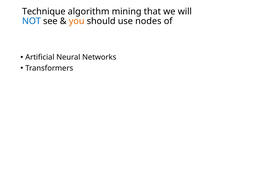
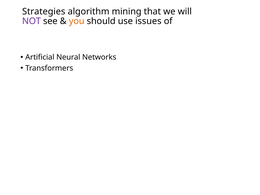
Technique: Technique -> Strategies (44, 11)
NOT colour: blue -> purple (31, 21)
nodes: nodes -> issues (148, 21)
